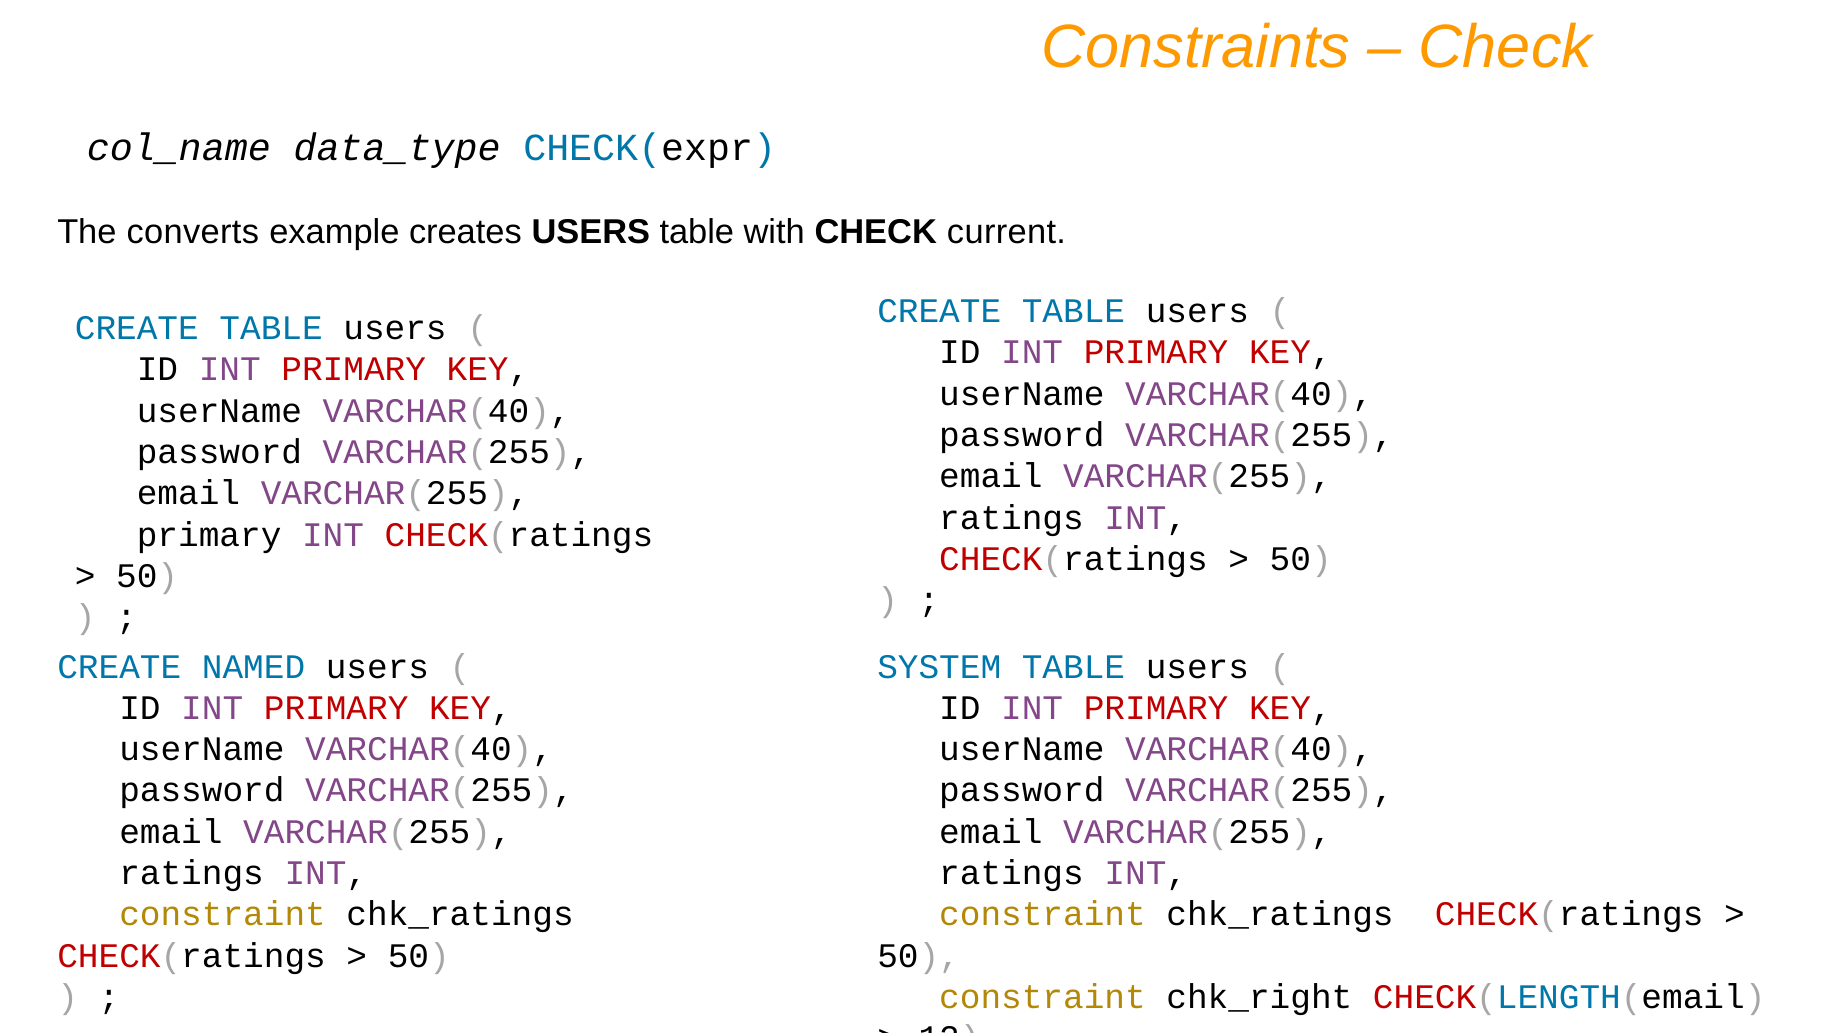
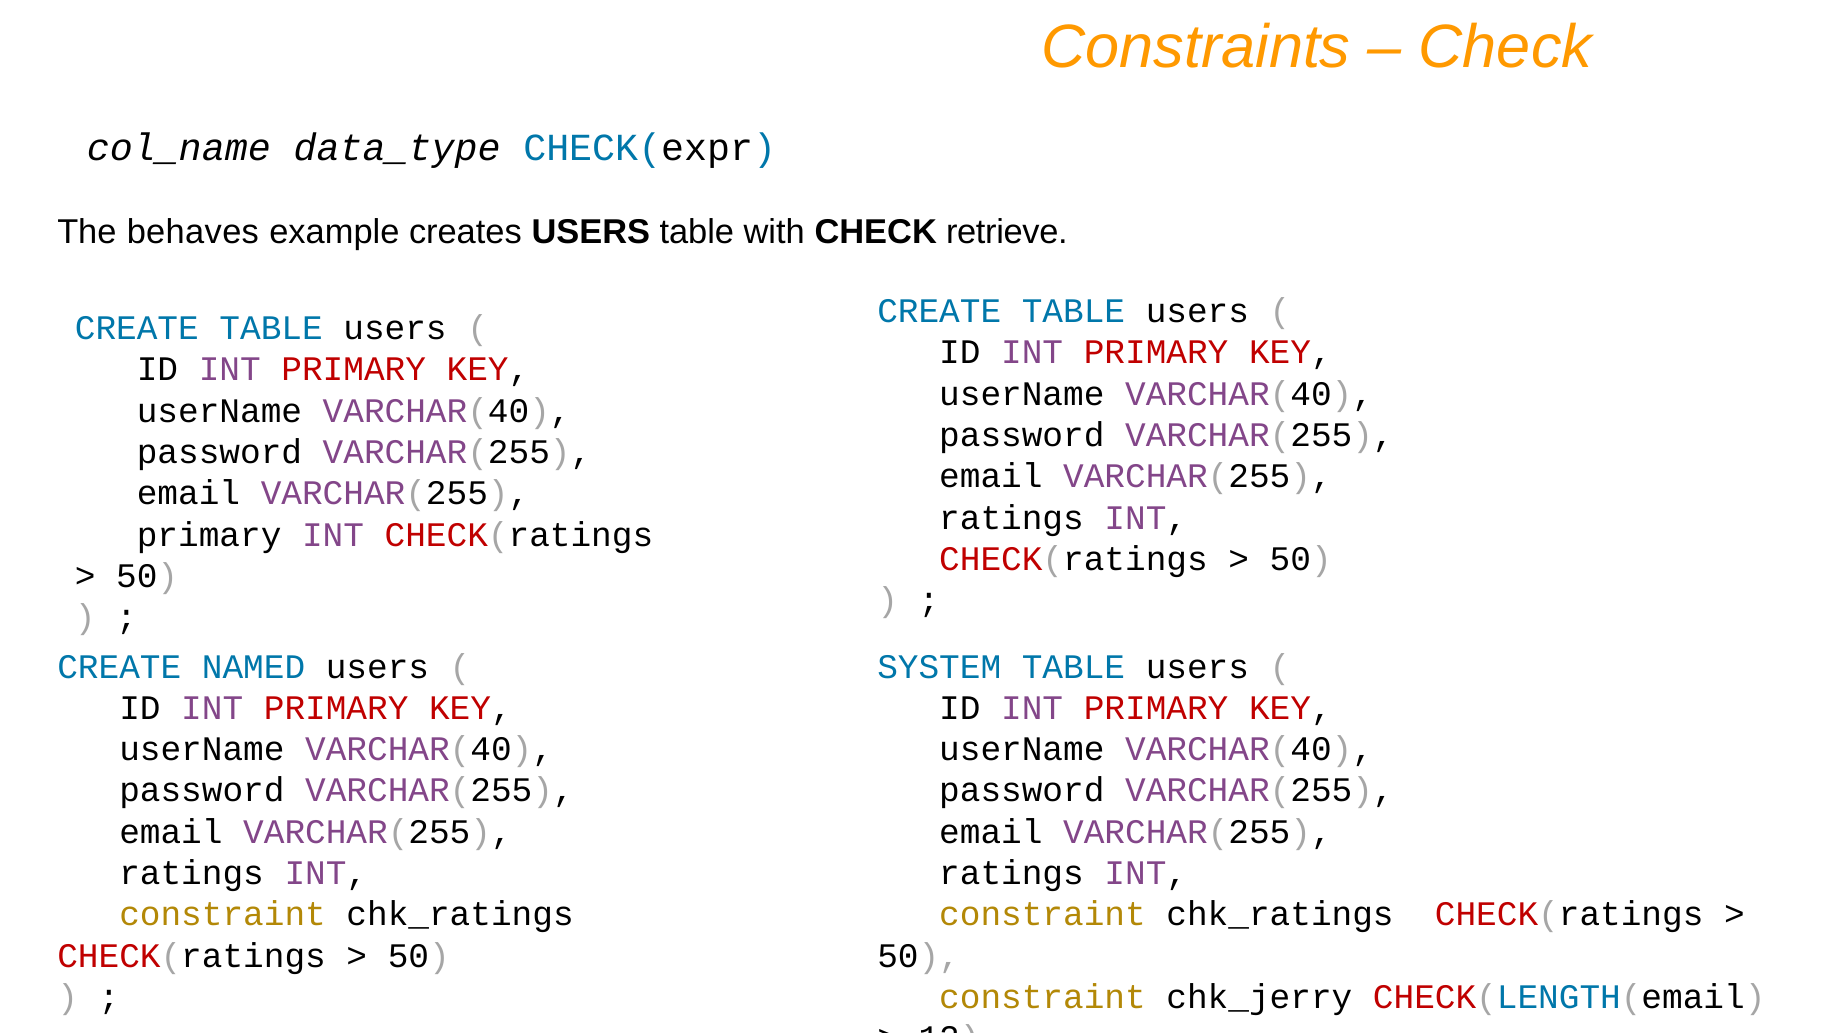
converts: converts -> behaves (193, 232)
current: current -> retrieve (1007, 232)
chk_right: chk_right -> chk_jerry (1259, 997)
